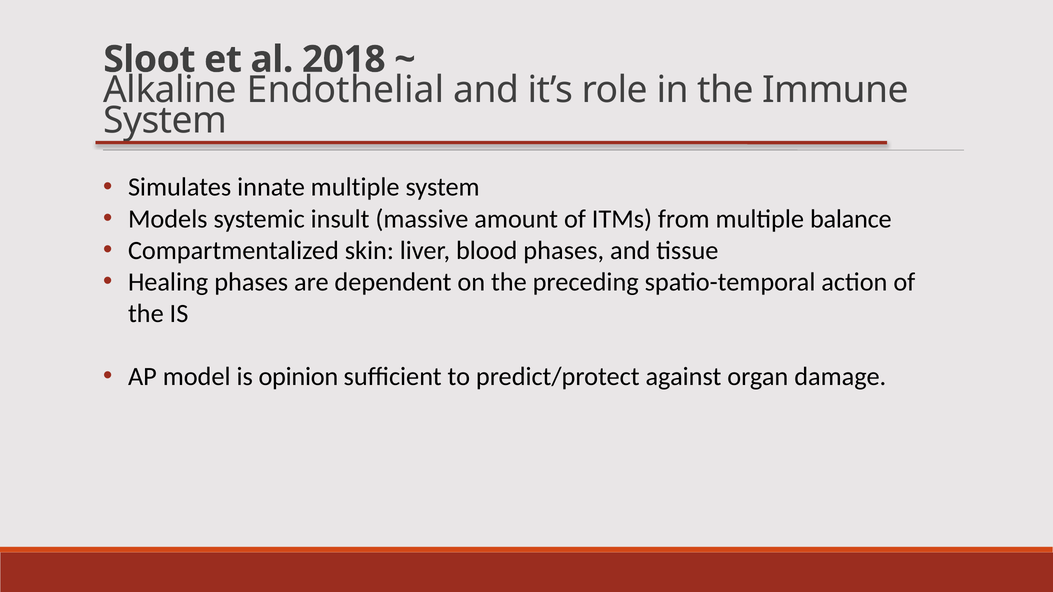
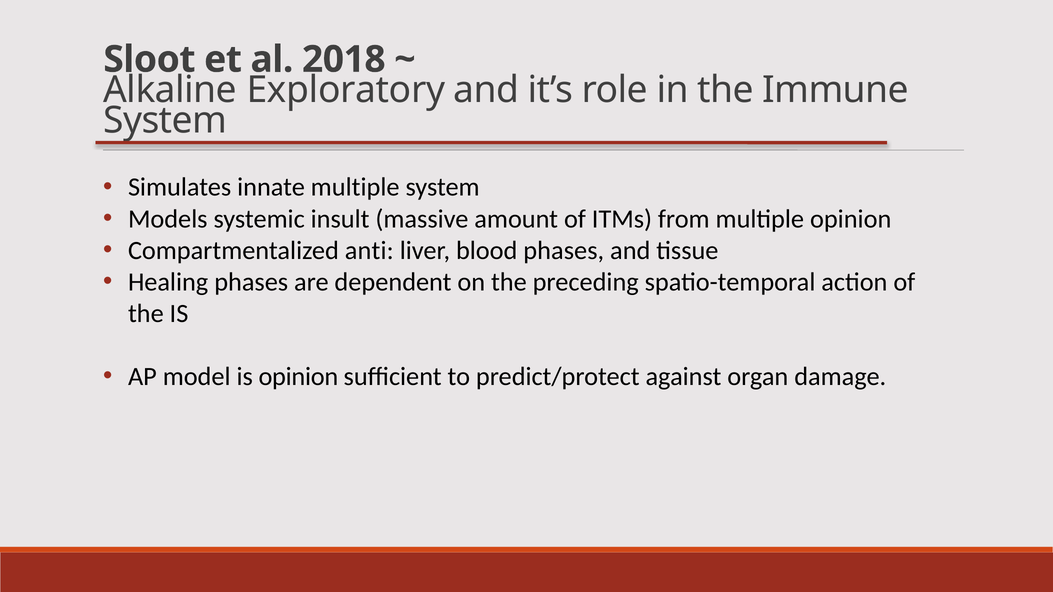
Endothelial: Endothelial -> Exploratory (346, 90)
multiple balance: balance -> opinion (851, 219)
skin: skin -> anti (369, 251)
